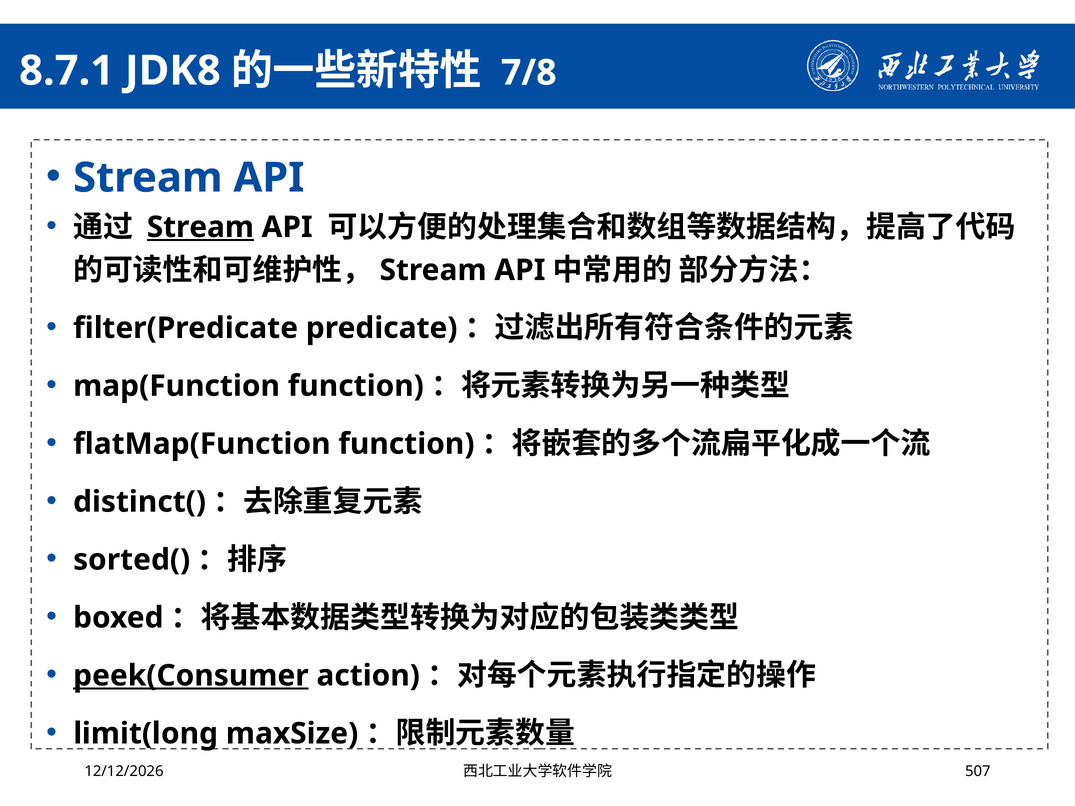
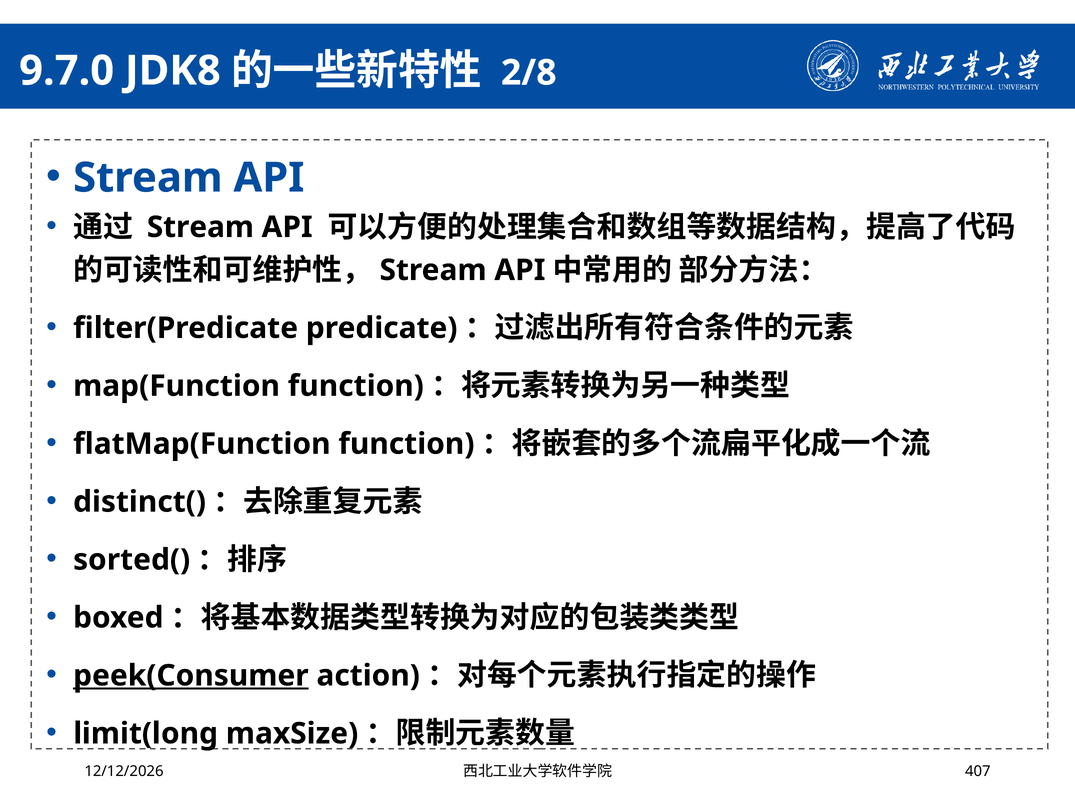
8.7.1: 8.7.1 -> 9.7.0 (67, 71)
7/8: 7/8 -> 2/8 (529, 73)
Stream underline: present -> none (200, 227)
507: 507 -> 407 (978, 772)
